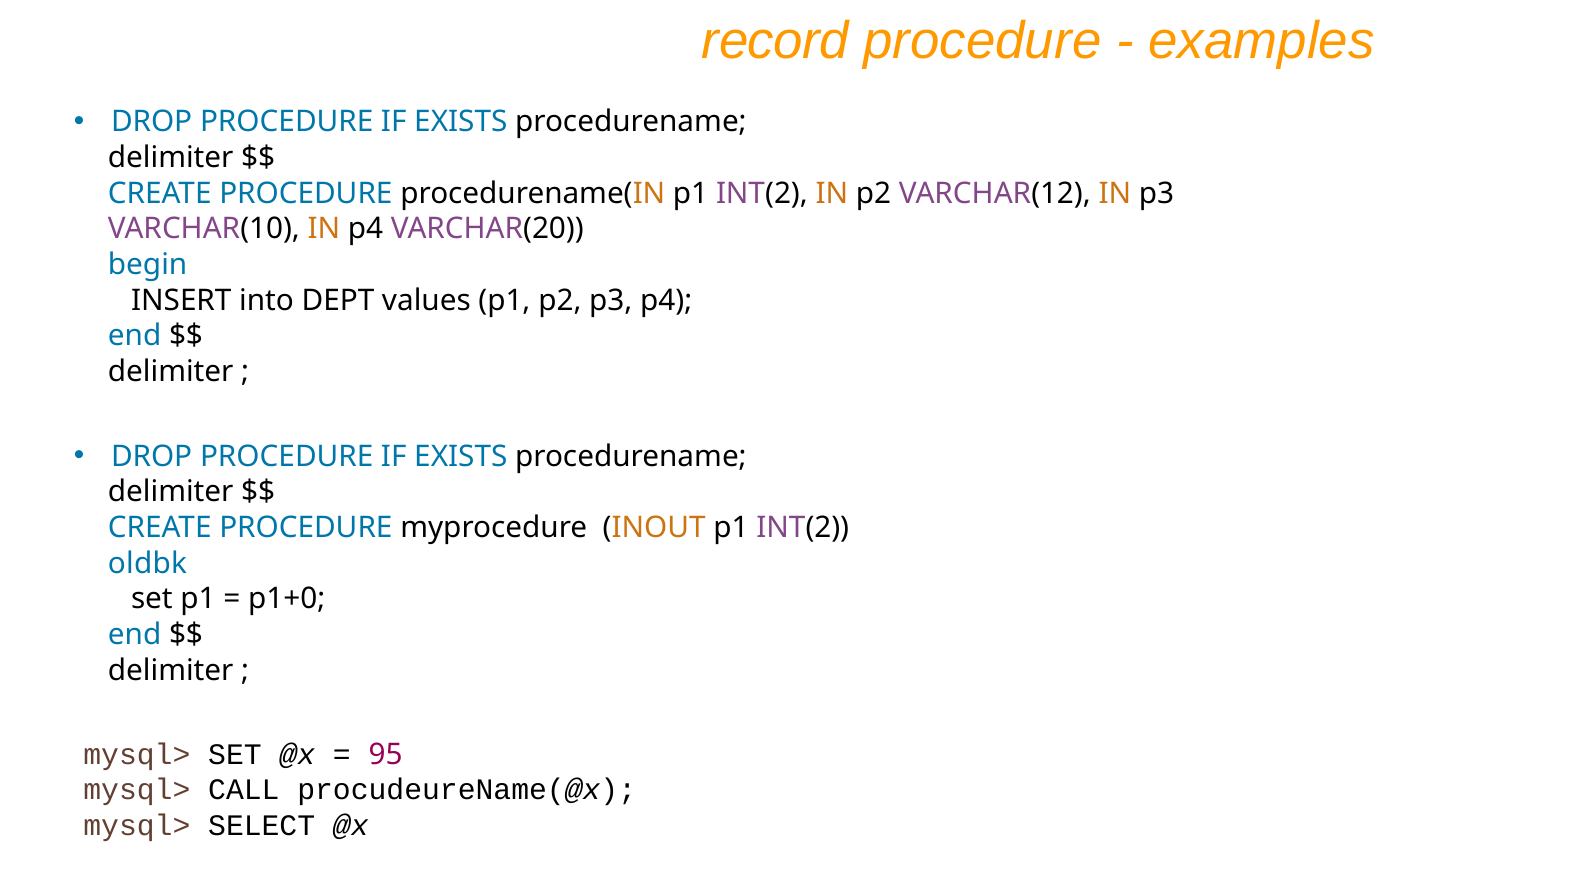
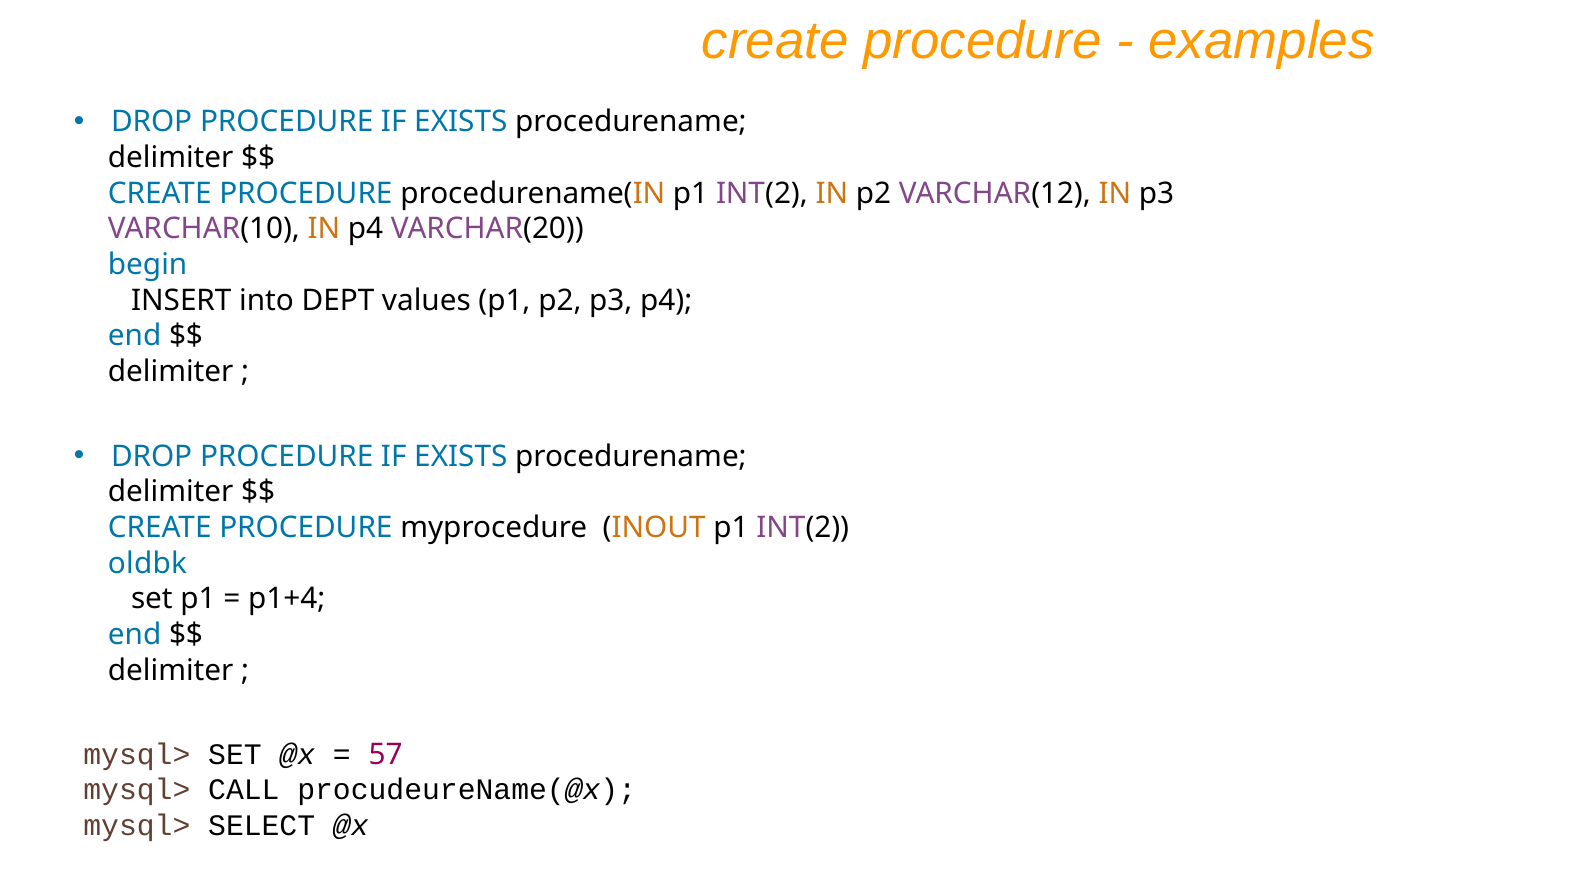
record: record -> create (775, 41)
p1+0: p1+0 -> p1+4 (287, 599)
95: 95 -> 57 (386, 754)
